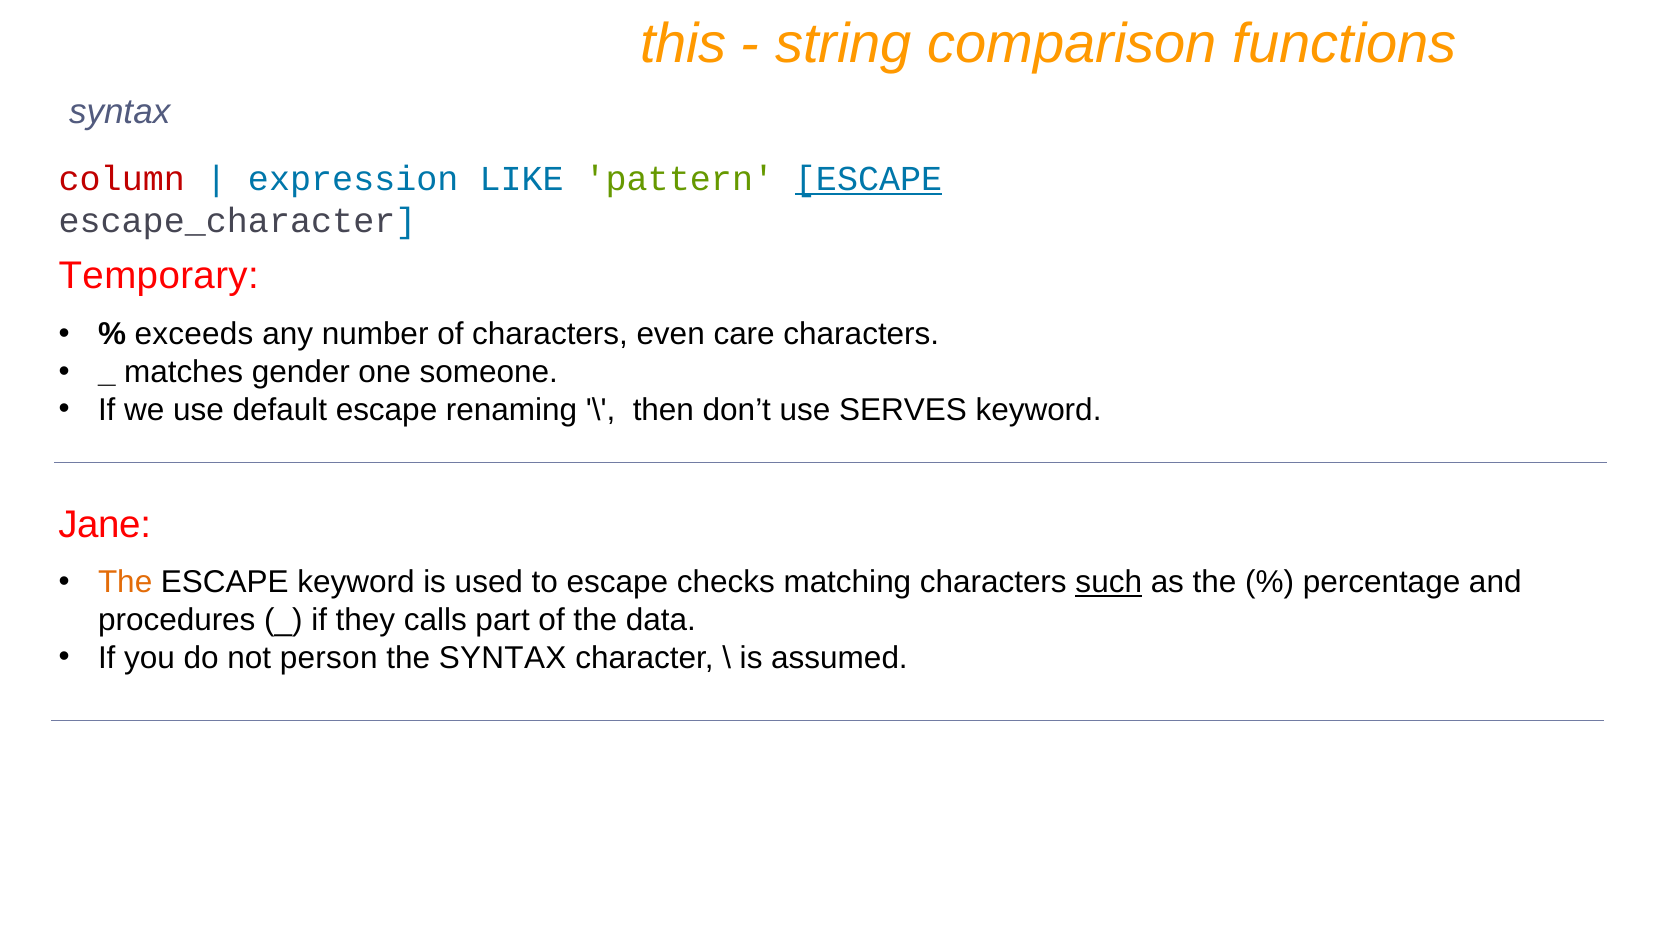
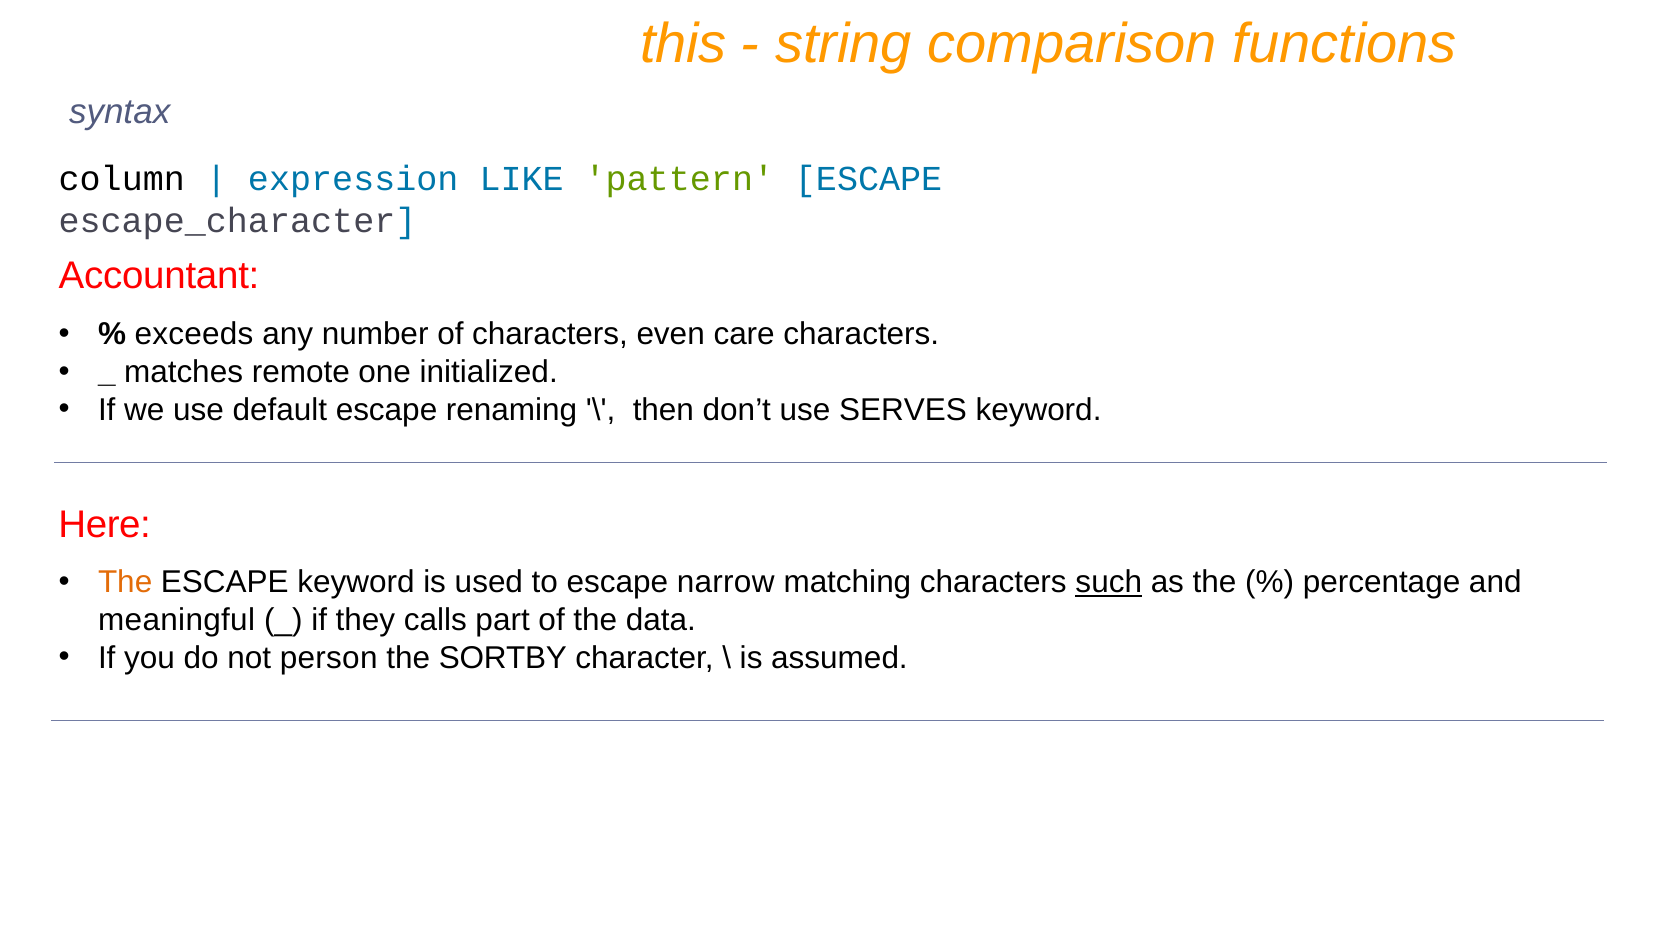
column colour: red -> black (122, 179)
ESCAPE underline: present -> none (869, 179)
Temporary: Temporary -> Accountant (159, 276)
gender: gender -> remote (301, 372)
someone: someone -> initialized (489, 372)
Jane: Jane -> Here (105, 524)
checks: checks -> narrow (726, 583)
procedures: procedures -> meaningful (177, 620)
the SYNTAX: SYNTAX -> SORTBY (503, 658)
